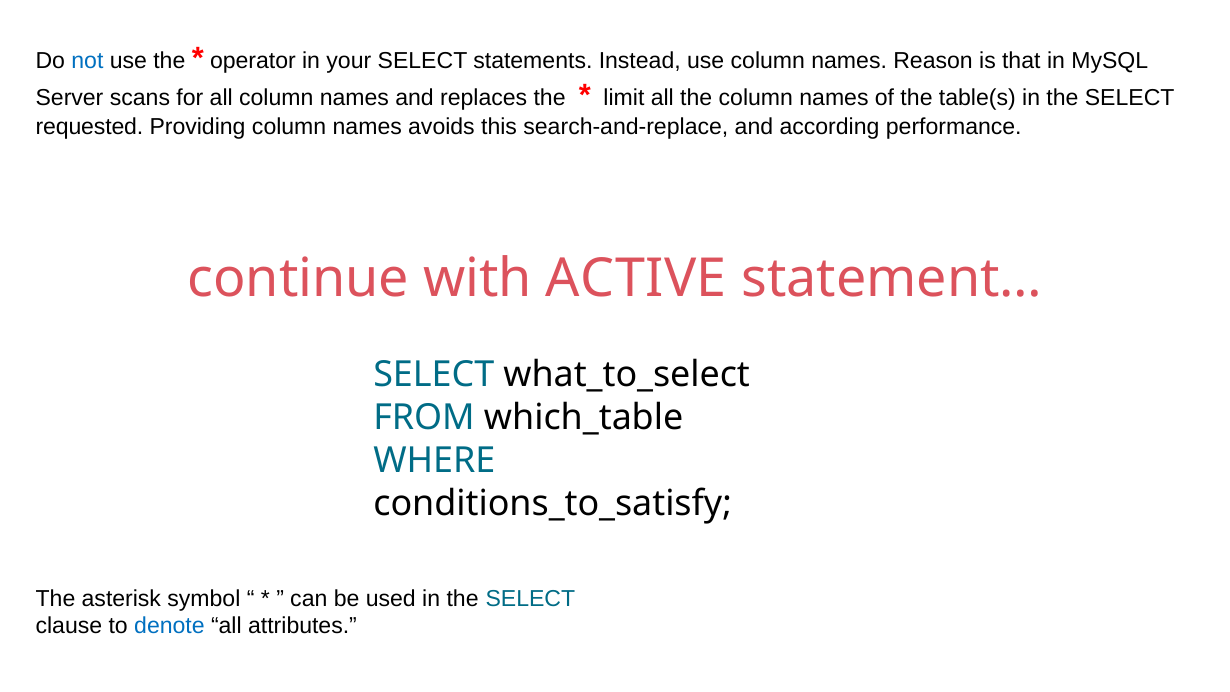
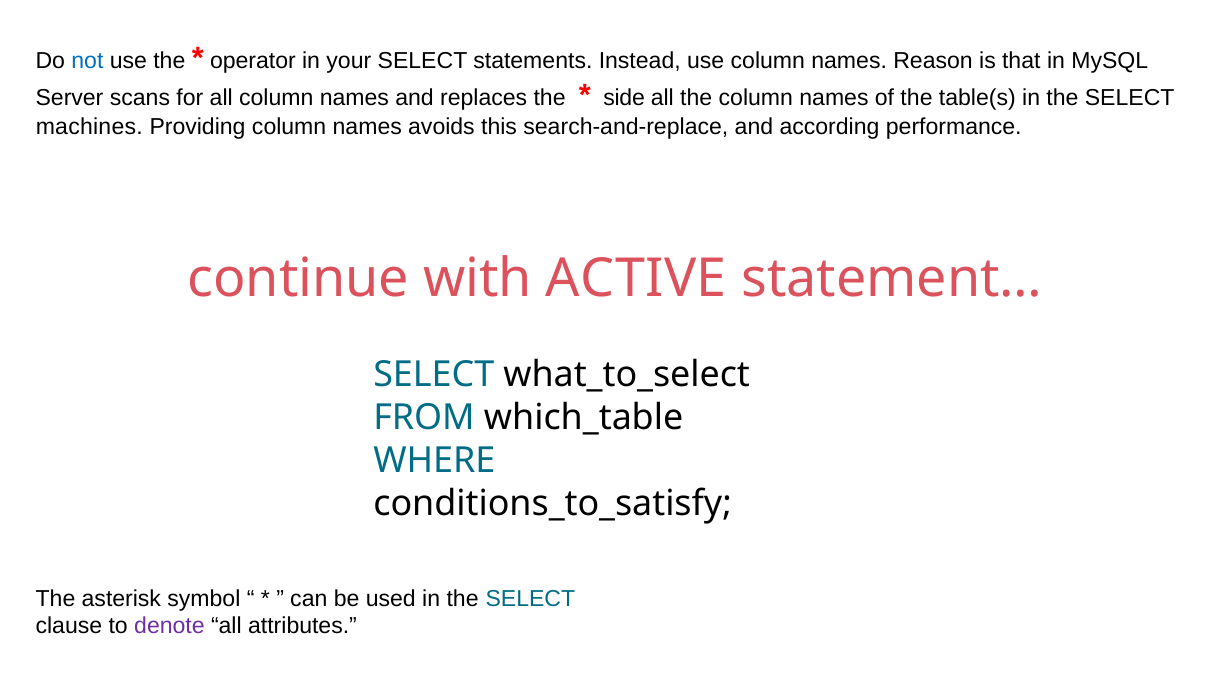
limit: limit -> side (624, 98)
requested: requested -> machines (89, 127)
denote colour: blue -> purple (169, 626)
